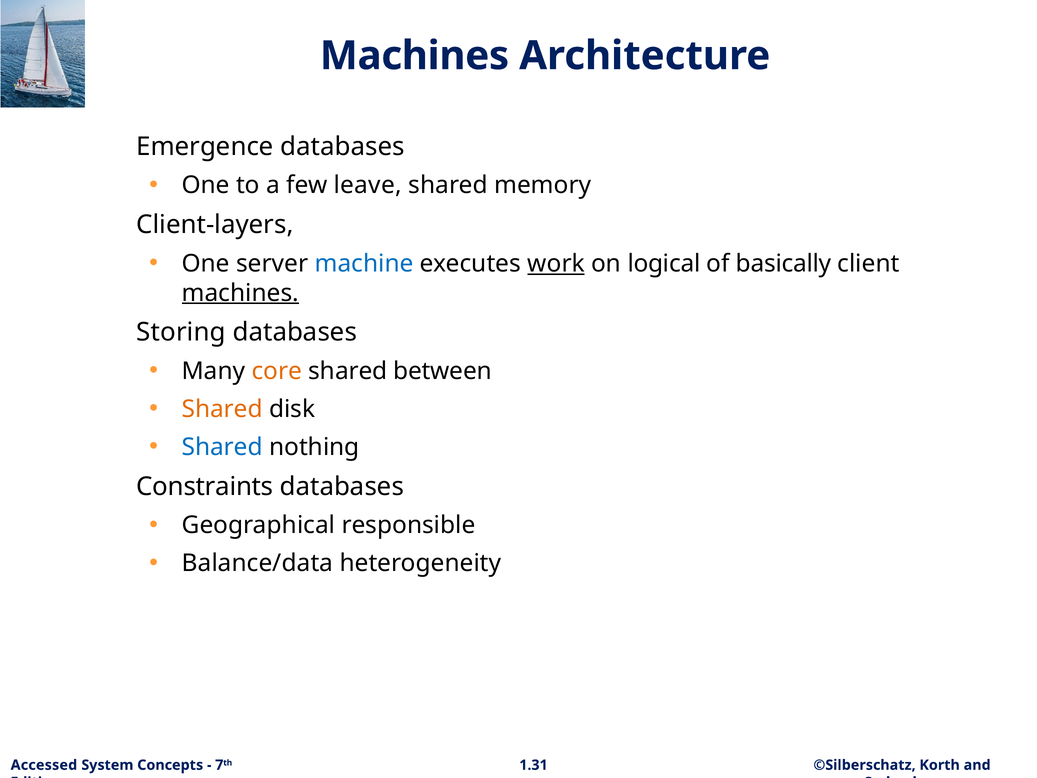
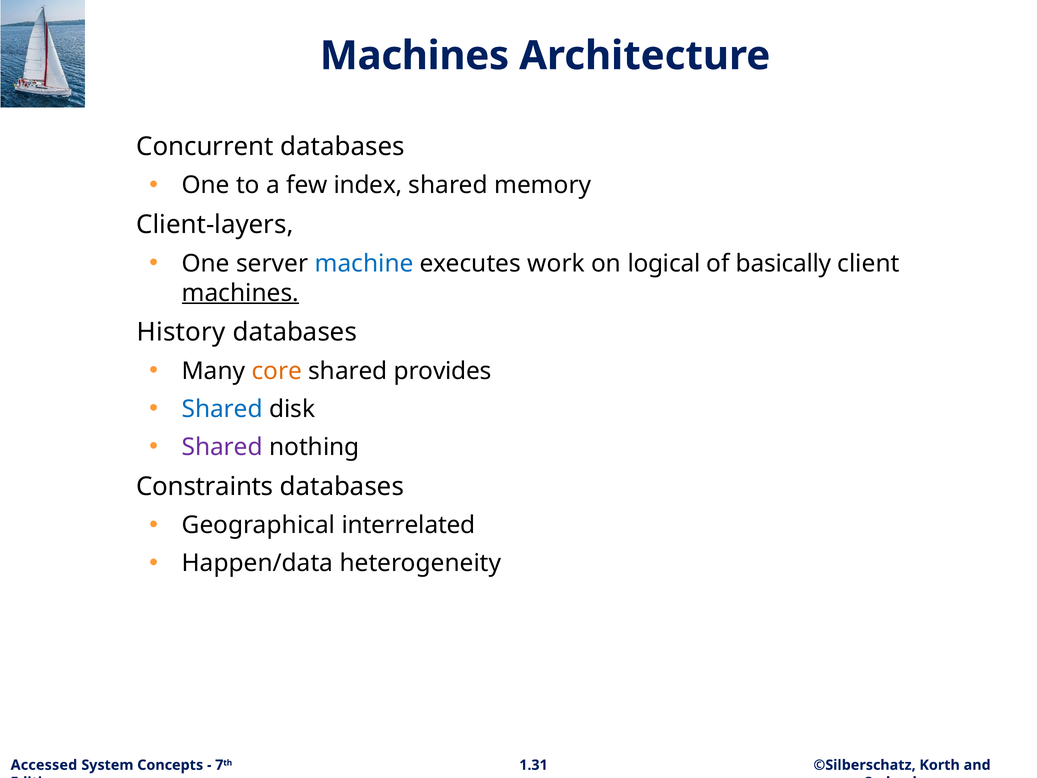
Emergence: Emergence -> Concurrent (205, 147)
leave: leave -> index (368, 185)
work underline: present -> none (556, 263)
Storing: Storing -> History (181, 332)
between: between -> provides (443, 371)
Shared colour: orange -> blue (222, 409)
Shared colour: blue -> purple (222, 447)
responsible: responsible -> interrelated (409, 525)
Balance/data: Balance/data -> Happen/data (257, 563)
